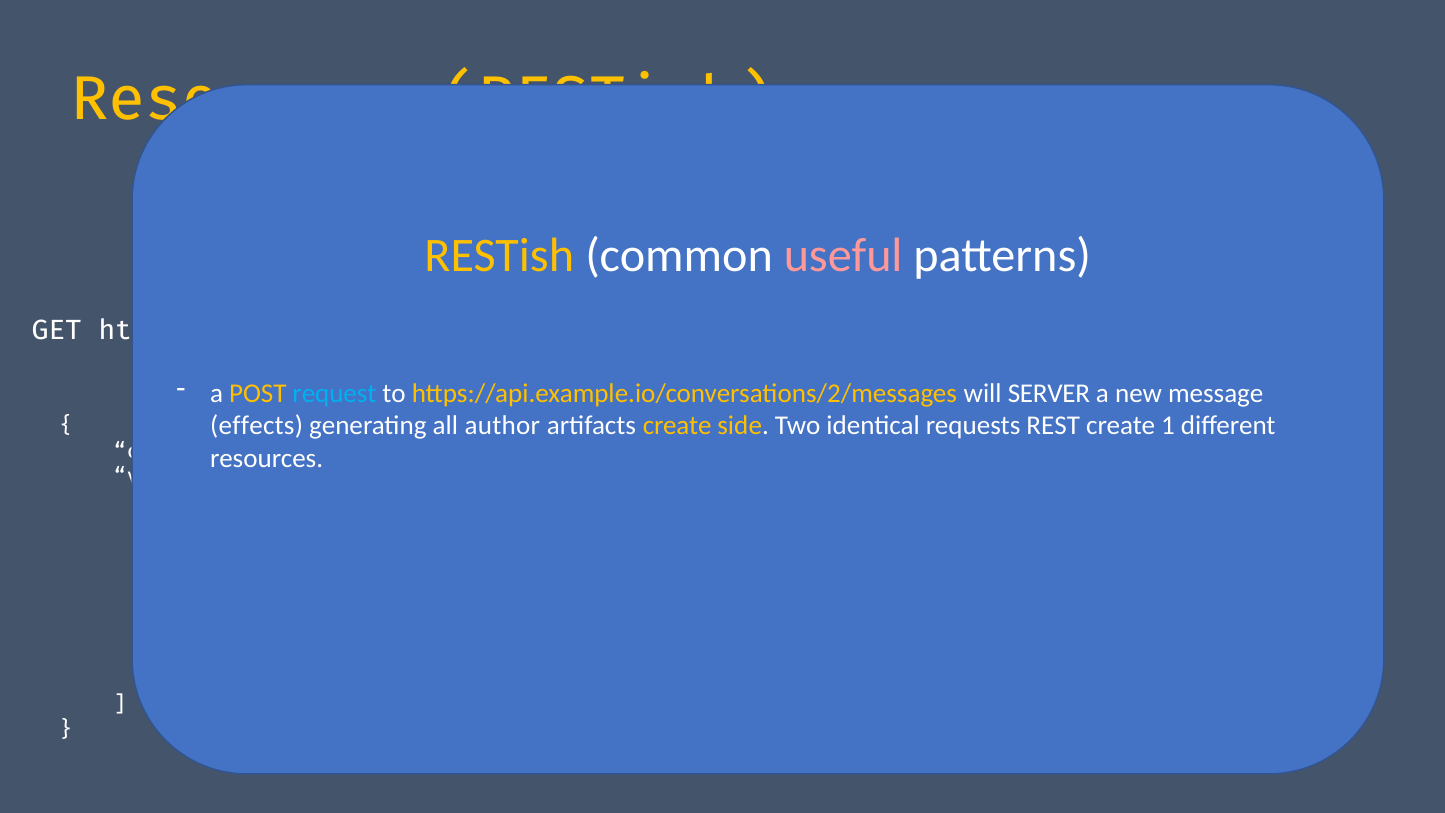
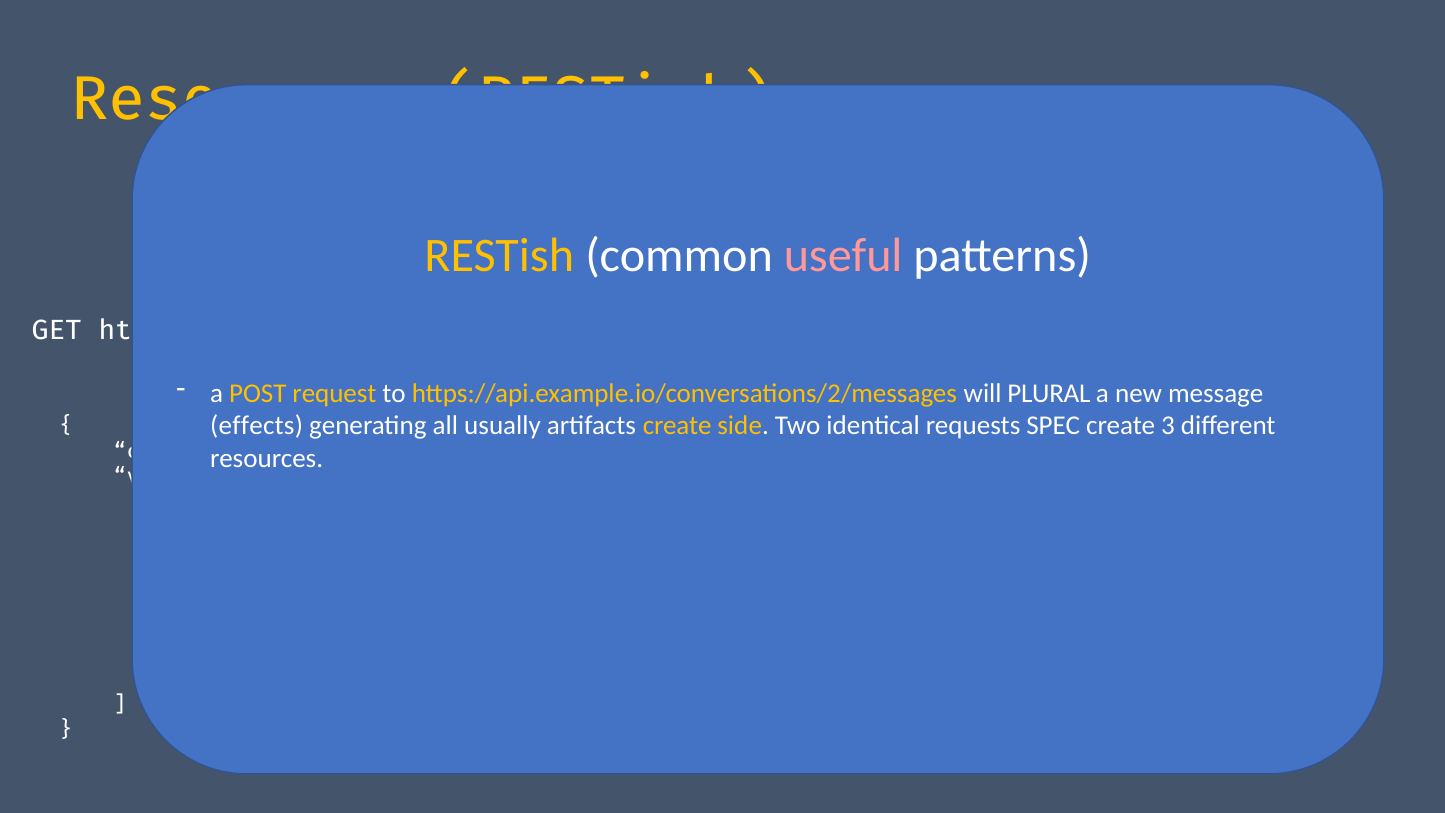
request colour: light blue -> yellow (334, 393)
SERVER: SERVER -> PLURAL (1049, 393)
all author: author -> usually (503, 426)
REST: REST -> SPEC (1053, 426)
1: 1 -> 3 (1168, 426)
